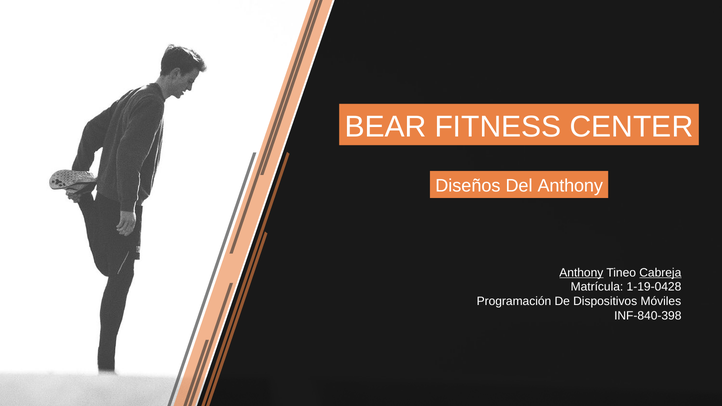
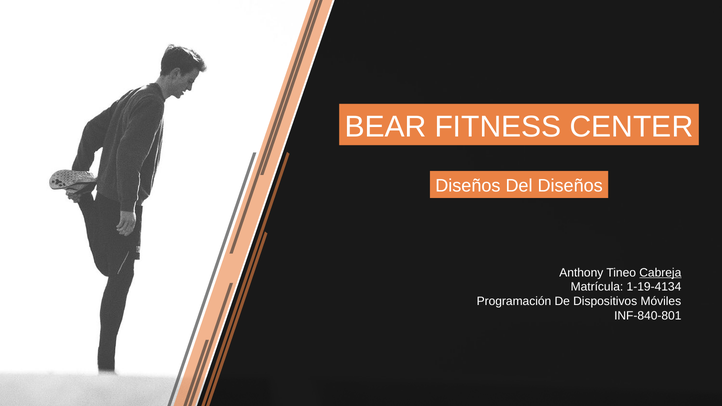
Del Anthony: Anthony -> Diseños (570, 186)
Anthony underline: present -> none (581, 273)
1-19-0428: 1-19-0428 -> 1-19-4134 (654, 287)
INF-840-398: INF-840-398 -> INF-840-801 (648, 316)
